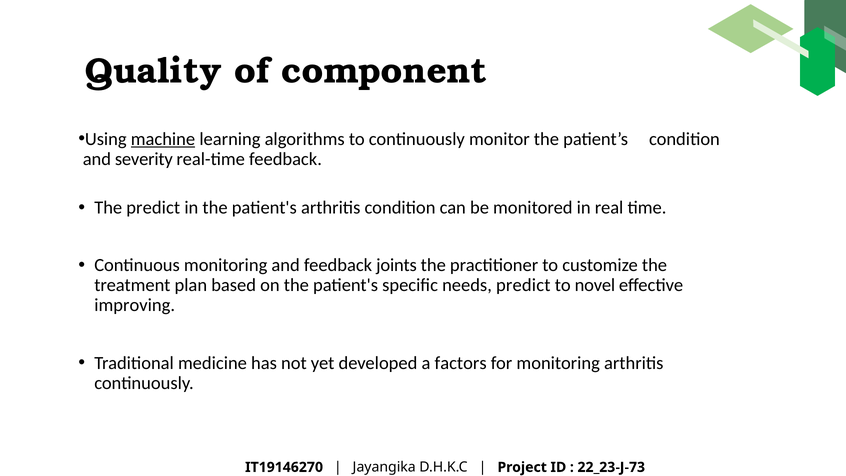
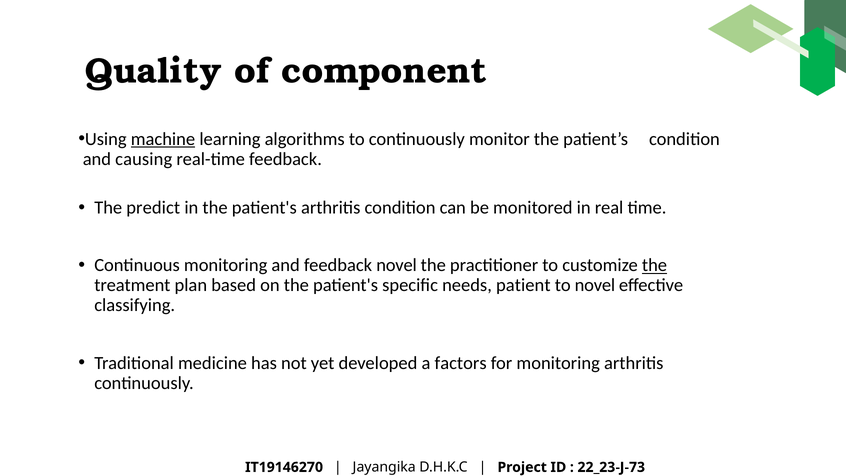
severity: severity -> causing (144, 159)
feedback joints: joints -> novel (397, 265)
the underline: none -> present (655, 265)
needs predict: predict -> patient (523, 285)
improving: improving -> classifying (135, 305)
